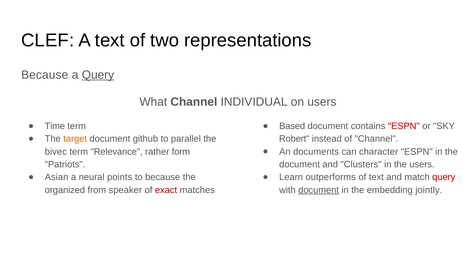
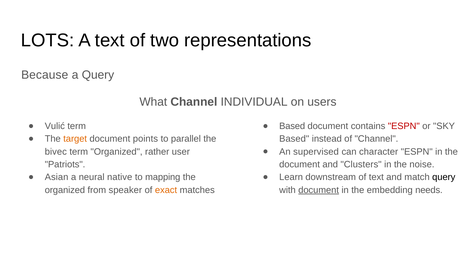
CLEF: CLEF -> LOTS (48, 40)
Query underline: present -> none (98, 75)
Time: Time -> Vulić (55, 126)
github: github -> points (145, 139)
Robert: Robert -> Based (294, 139)
documents: documents -> supervised (316, 152)
term Relevance: Relevance -> Organized (117, 152)
form: form -> user (181, 152)
the users: users -> noise (422, 164)
points: points -> native (120, 177)
to because: because -> mapping (163, 177)
outperforms: outperforms -> downstream (331, 177)
query colour: red -> black (444, 177)
exact colour: red -> orange (166, 190)
jointly: jointly -> needs (429, 190)
